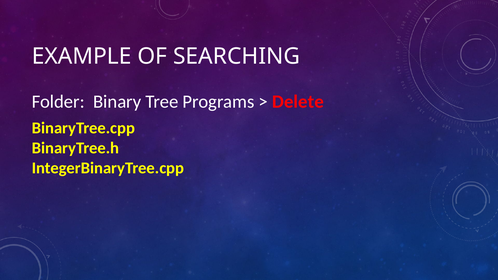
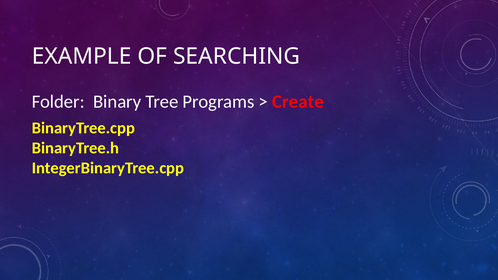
Delete: Delete -> Create (298, 102)
